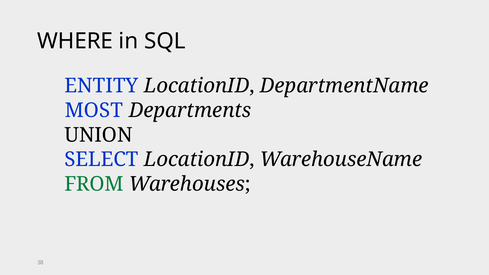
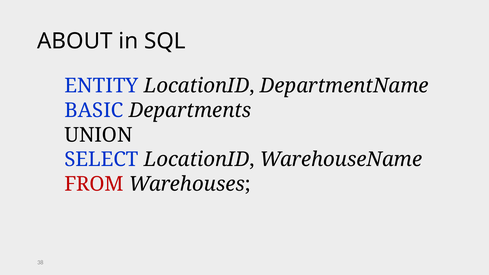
WHERE: WHERE -> ABOUT (75, 41)
MOST: MOST -> BASIC (94, 110)
FROM colour: green -> red (94, 184)
